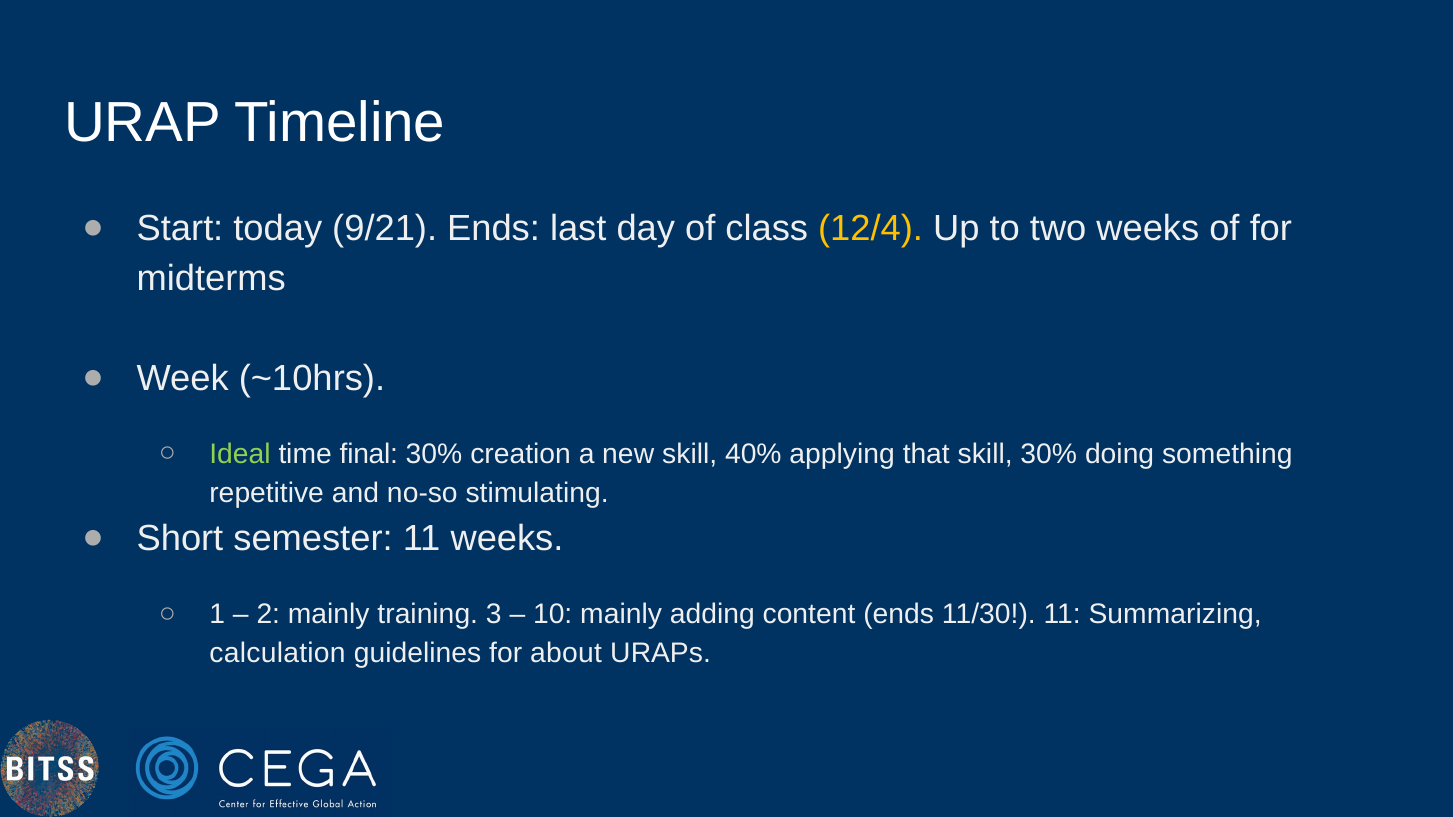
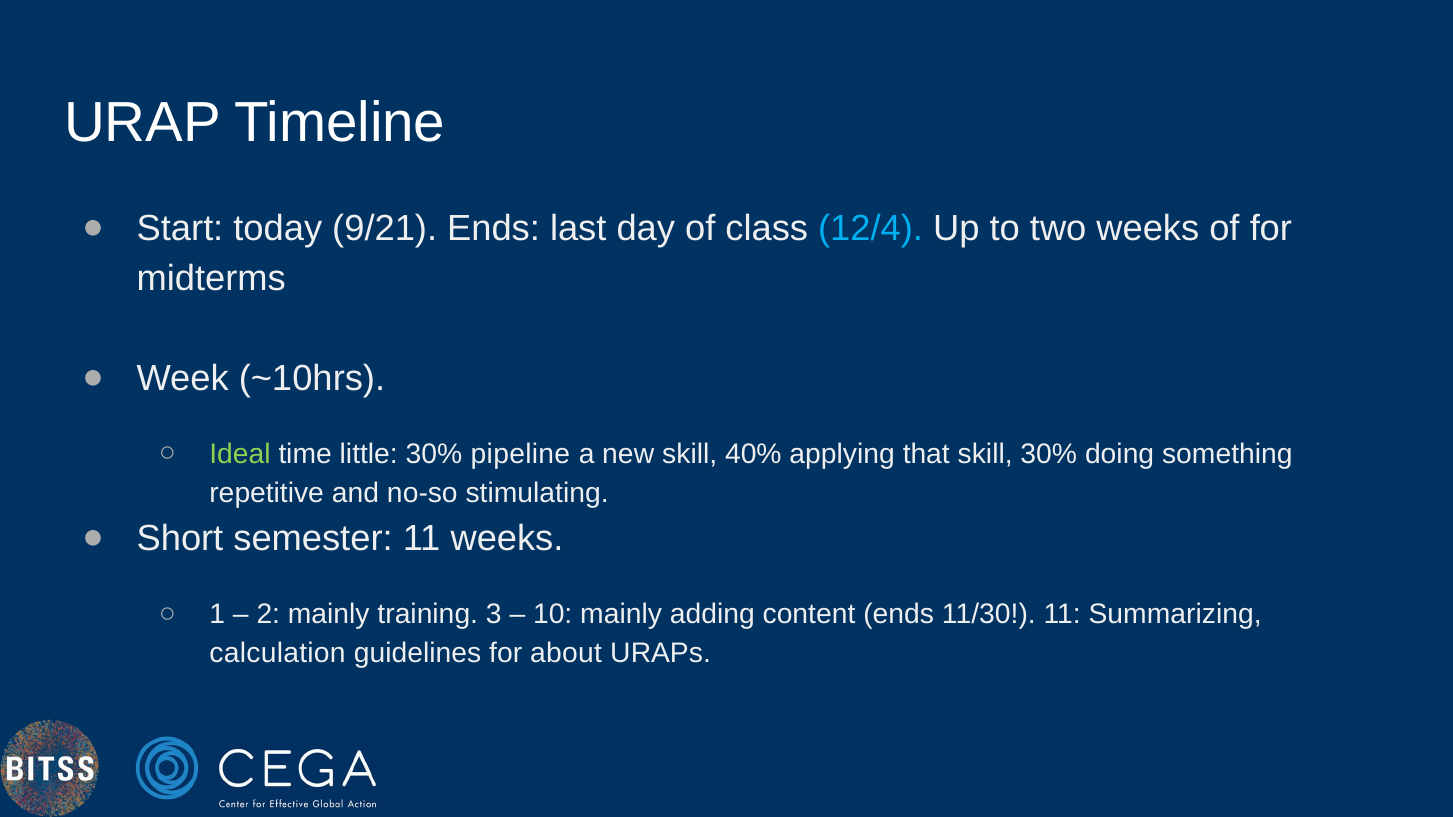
12/4 colour: yellow -> light blue (870, 229)
final: final -> little (369, 454)
creation: creation -> pipeline (520, 454)
